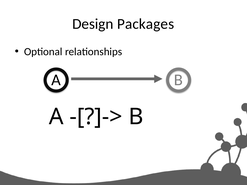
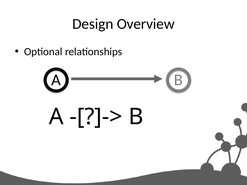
Packages: Packages -> Overview (146, 24)
